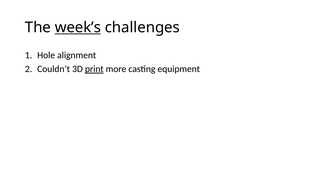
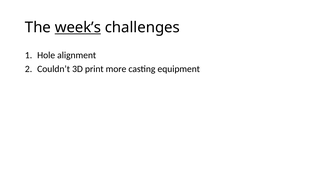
print underline: present -> none (94, 69)
